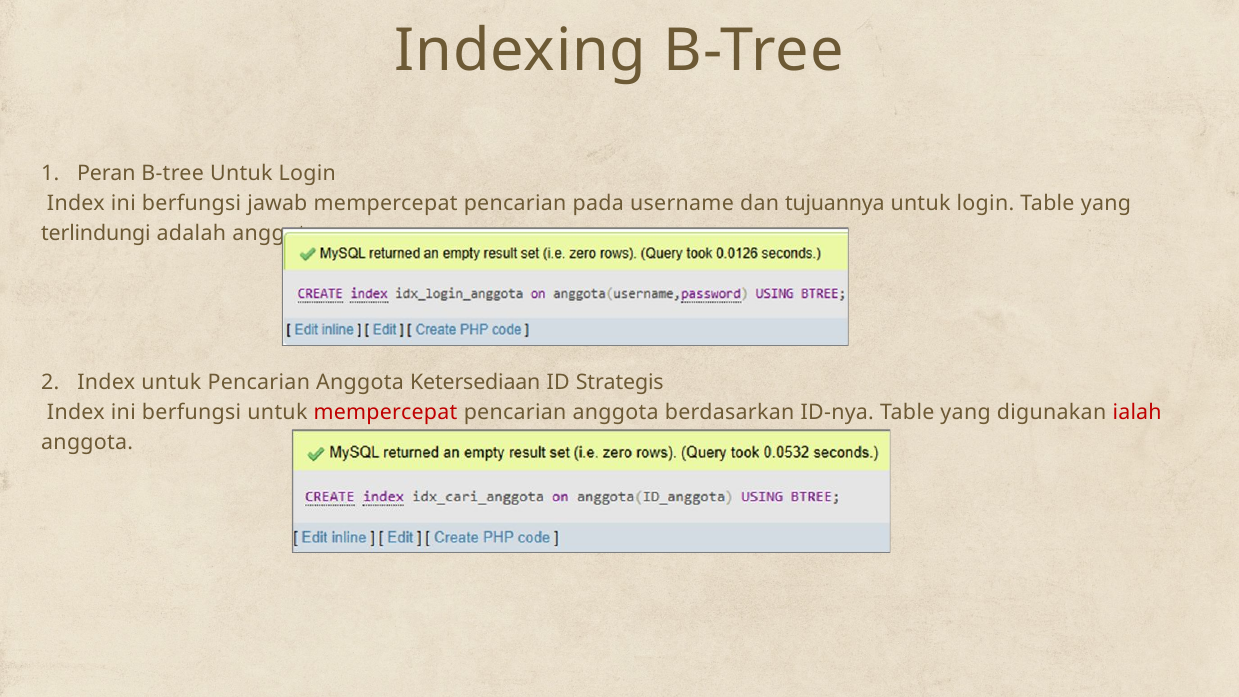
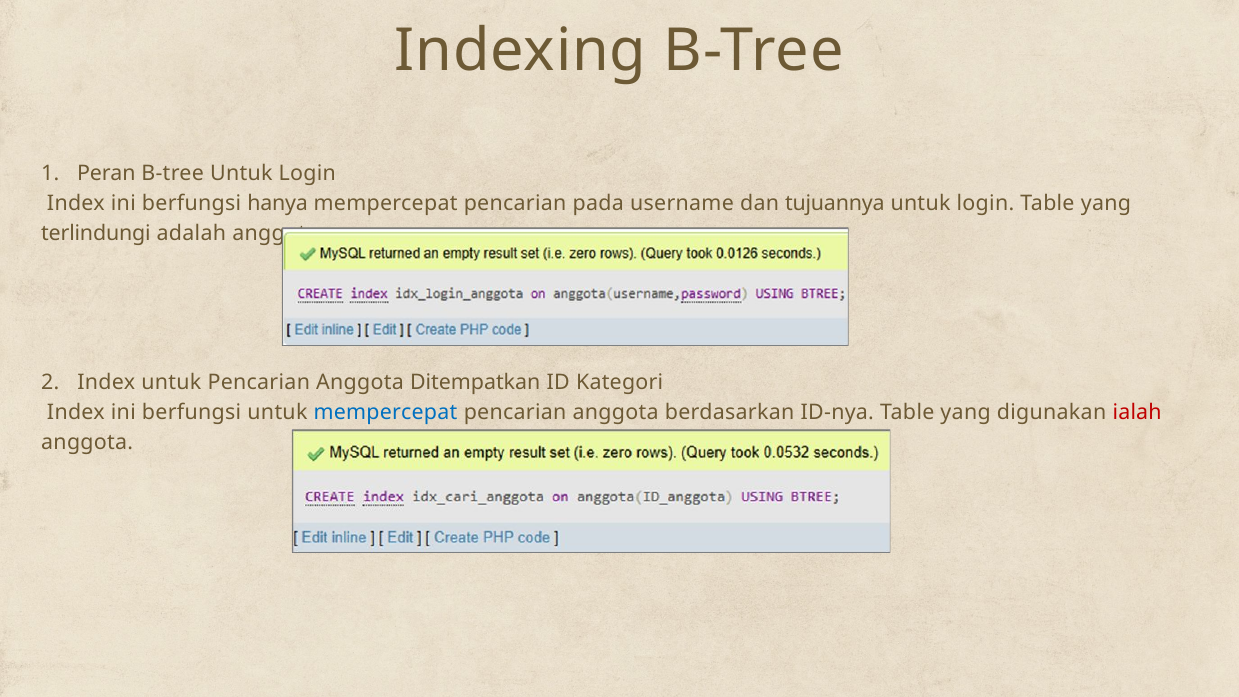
jawab: jawab -> hanya (278, 203)
Ketersediaan: Ketersediaan -> Ditempatkan (475, 383)
Strategis: Strategis -> Kategori (620, 383)
mempercepat colour: red -> blue (385, 413)
